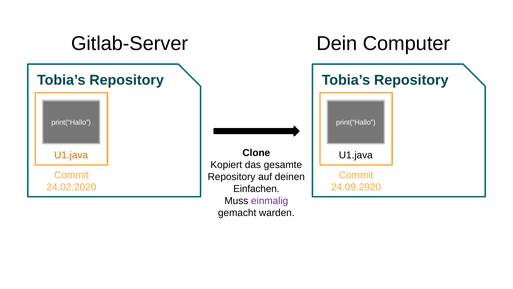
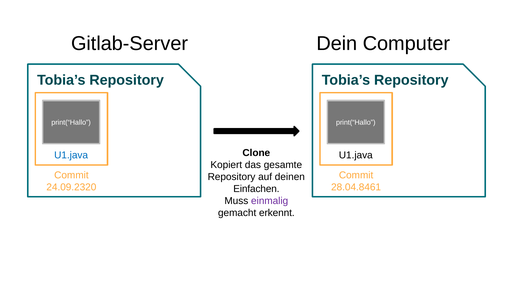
U1.java colour: orange -> blue (71, 155)
24.02.2020: 24.02.2020 -> 24.09.2320 (71, 187)
24.09.2920: 24.09.2920 -> 28.04.8461 (356, 187)
warden: warden -> erkennt (277, 213)
